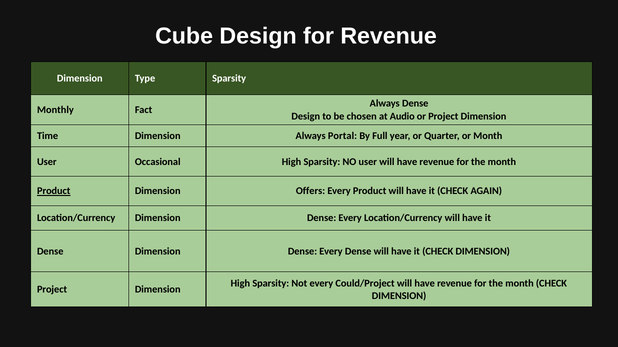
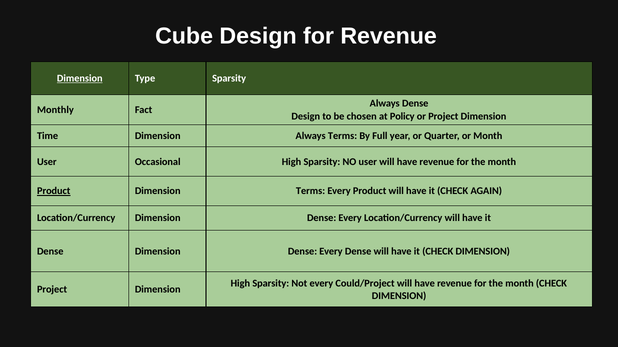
Dimension underline: none -> present (80, 79)
Audio: Audio -> Policy (402, 116)
Always Portal: Portal -> Terms (343, 136)
Dimension Offers: Offers -> Terms (311, 191)
